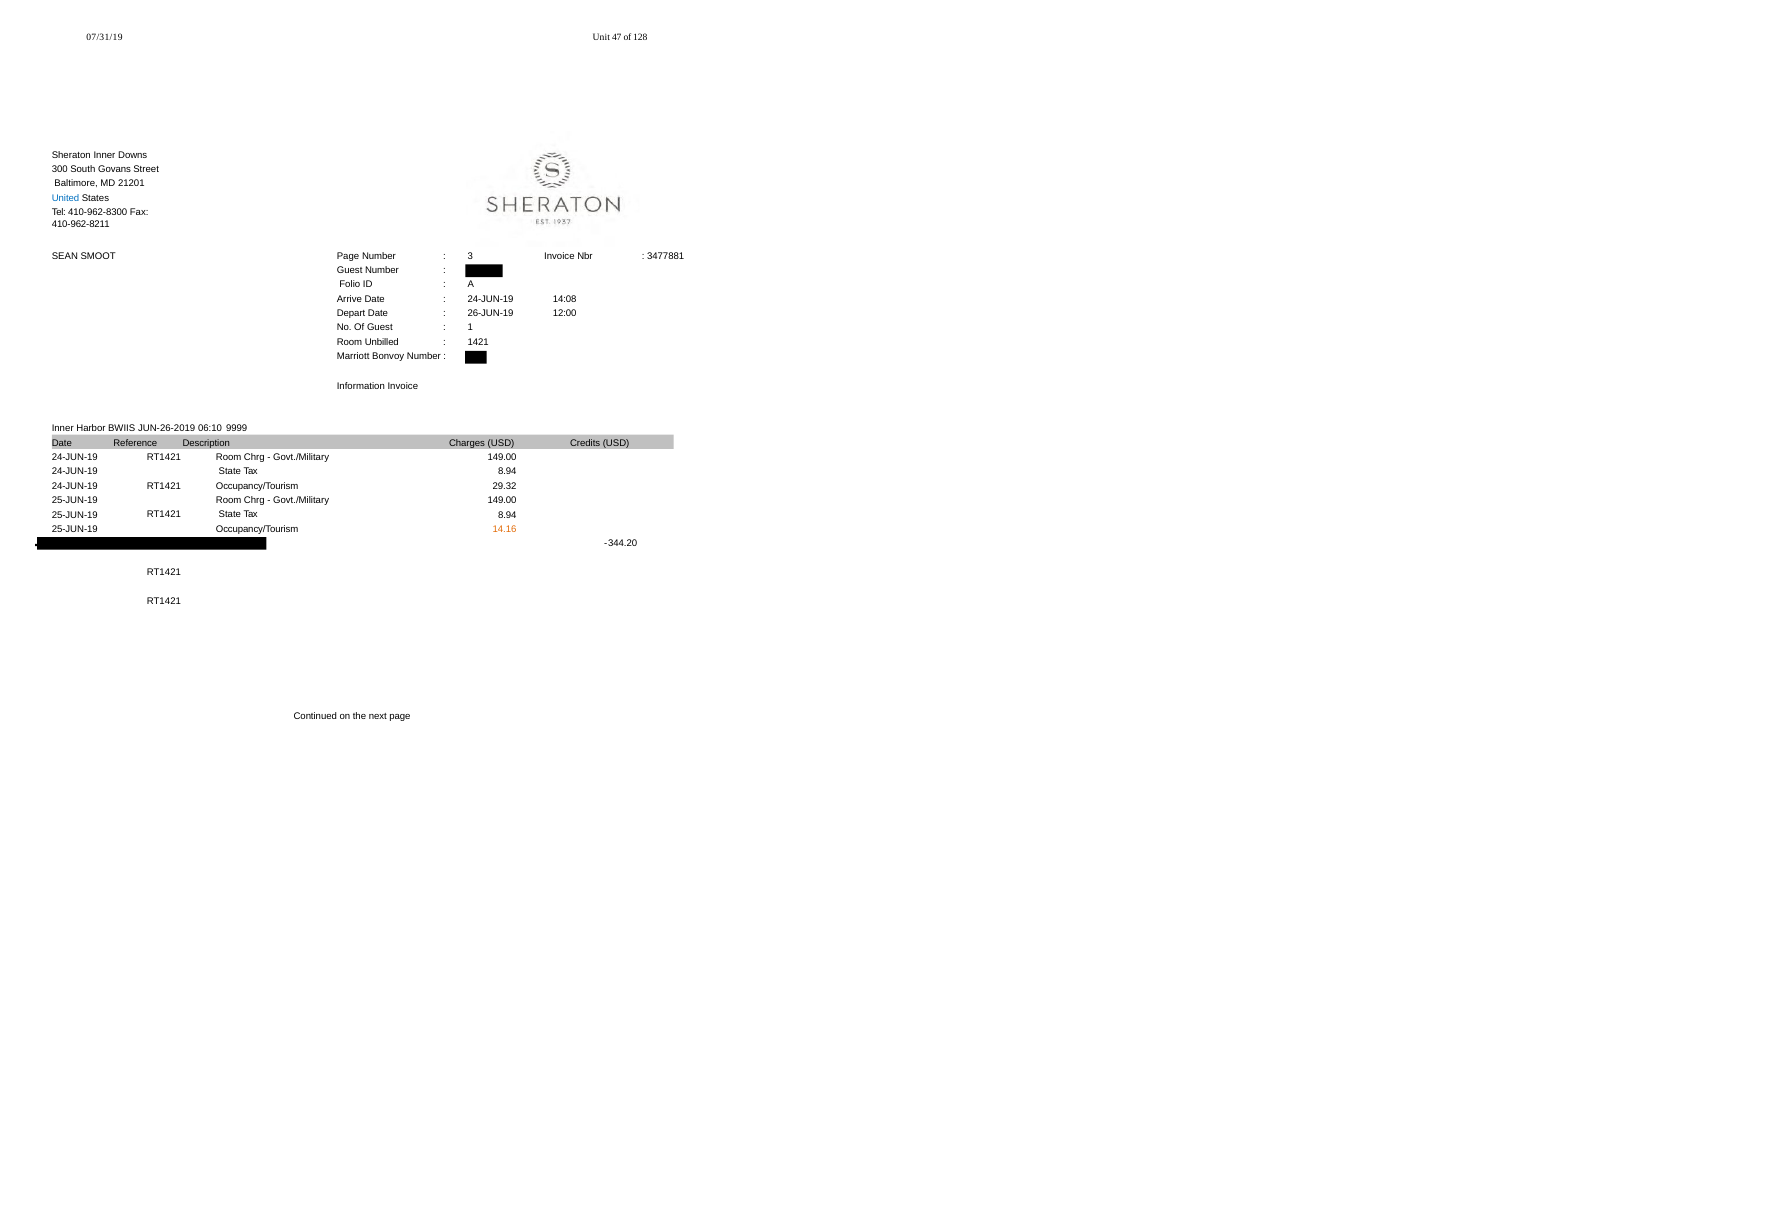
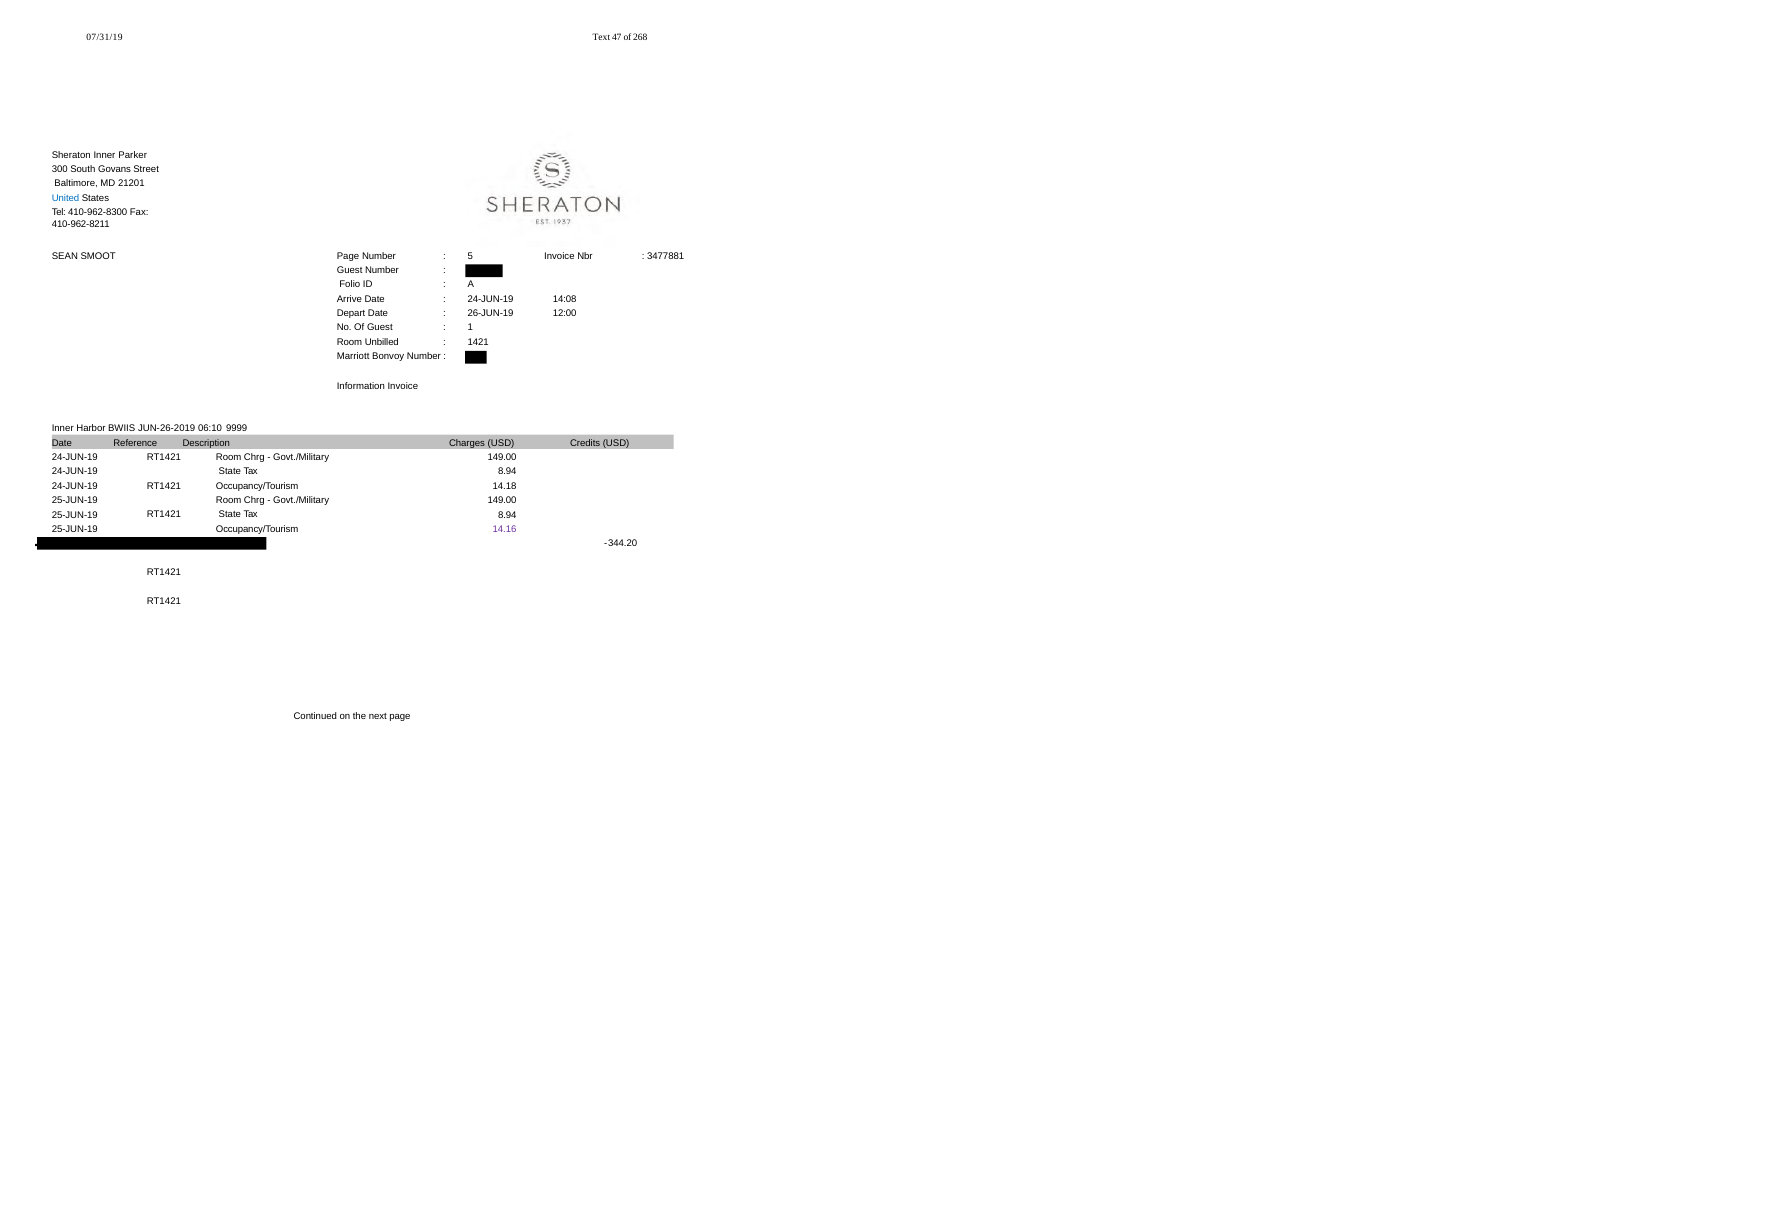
Unit: Unit -> Text (601, 37)
128: 128 -> 268 (640, 37)
Downs: Downs -> Parker (133, 155)
3: 3 -> 5 (470, 256)
29.32: 29.32 -> 14.18 (505, 486)
14.16 colour: orange -> purple (505, 529)
